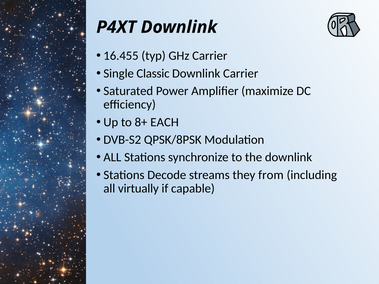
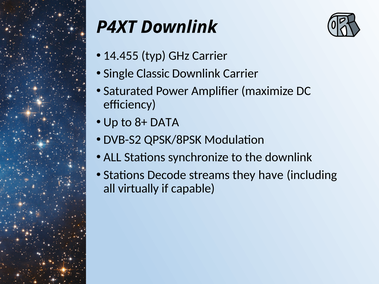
16.455: 16.455 -> 14.455 (121, 56)
EACH: EACH -> DATA (165, 122)
from: from -> have (271, 175)
